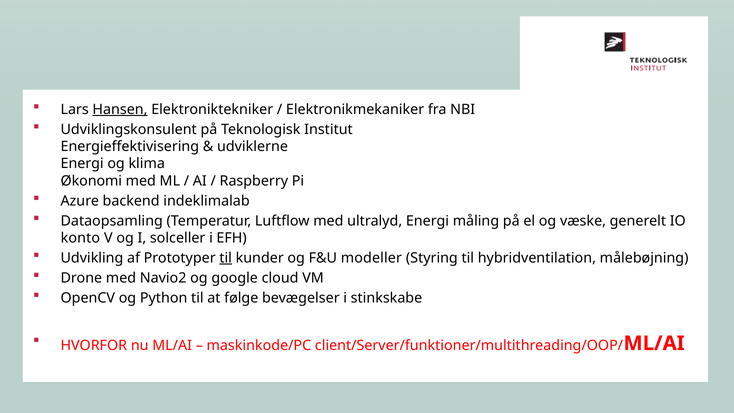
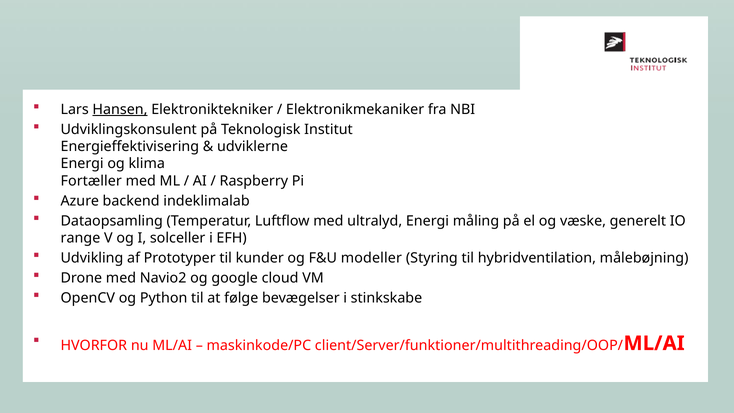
Økonomi: Økonomi -> Fortæller (91, 181)
konto: konto -> range (80, 238)
til underline: present -> none (226, 258)
